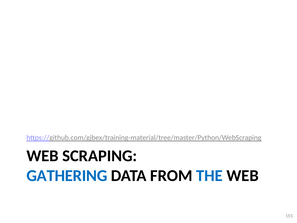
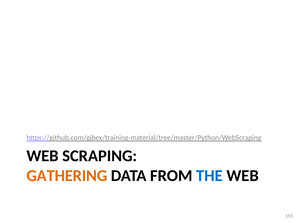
GATHERING colour: blue -> orange (67, 175)
